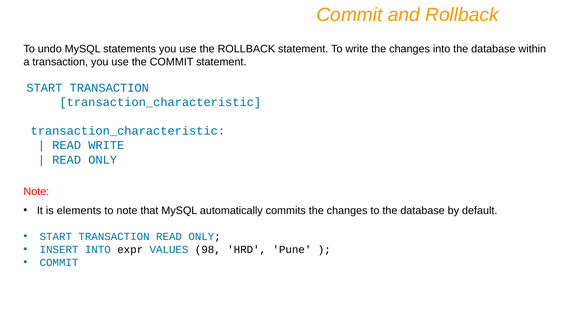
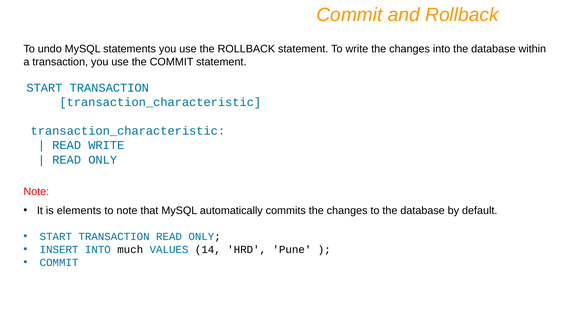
expr: expr -> much (130, 249)
98: 98 -> 14 (208, 249)
